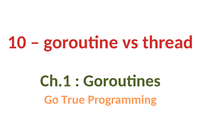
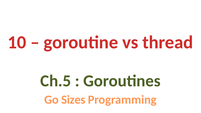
Ch.1: Ch.1 -> Ch.5 (56, 81)
True: True -> Sizes (73, 100)
